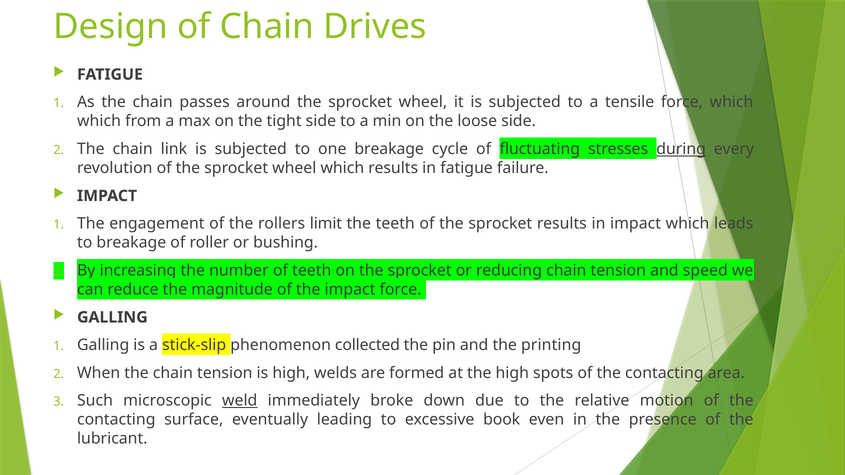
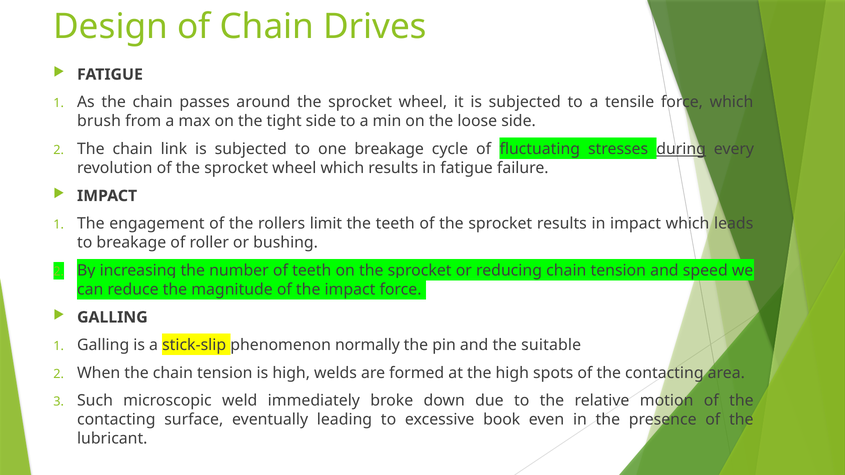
which: which -> brush (99, 121)
collected: collected -> normally (367, 345)
printing: printing -> suitable (551, 345)
weld underline: present -> none (240, 401)
